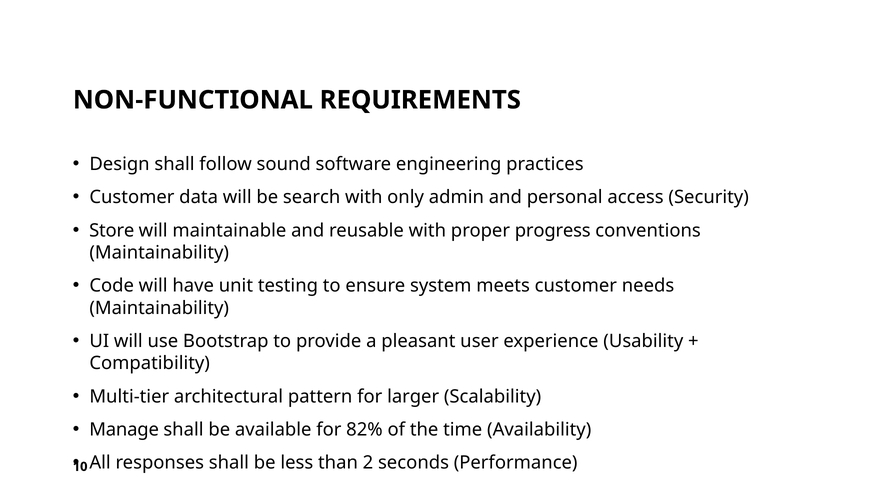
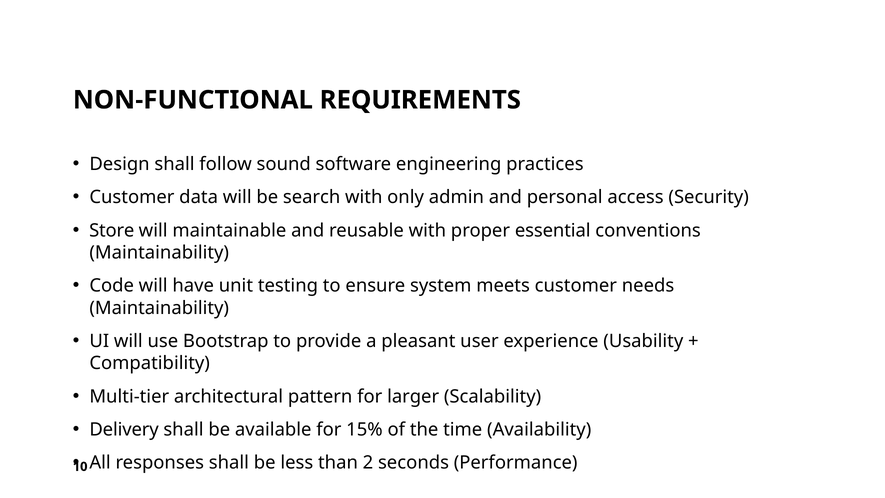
progress: progress -> essential (553, 230)
Manage: Manage -> Delivery (124, 430)
82%: 82% -> 15% (364, 430)
